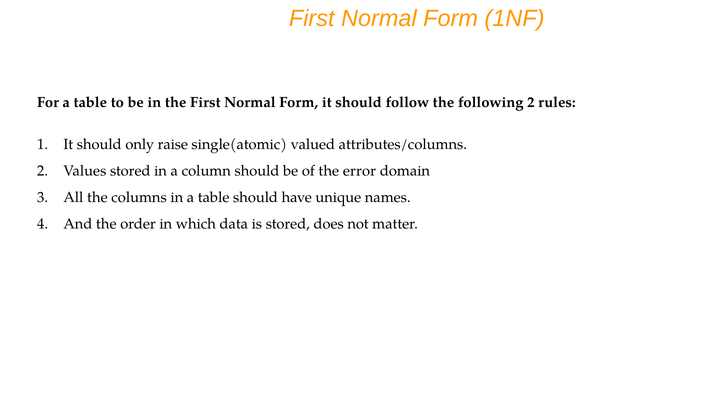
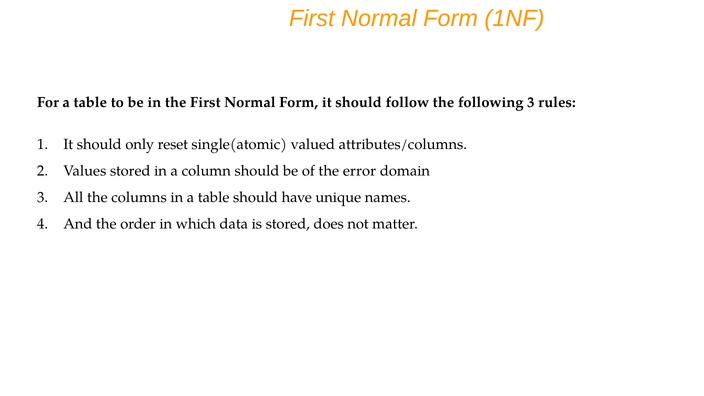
following 2: 2 -> 3 (531, 102)
raise: raise -> reset (173, 145)
